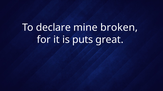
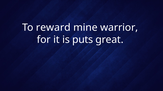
declare: declare -> reward (53, 28)
broken: broken -> warrior (119, 28)
